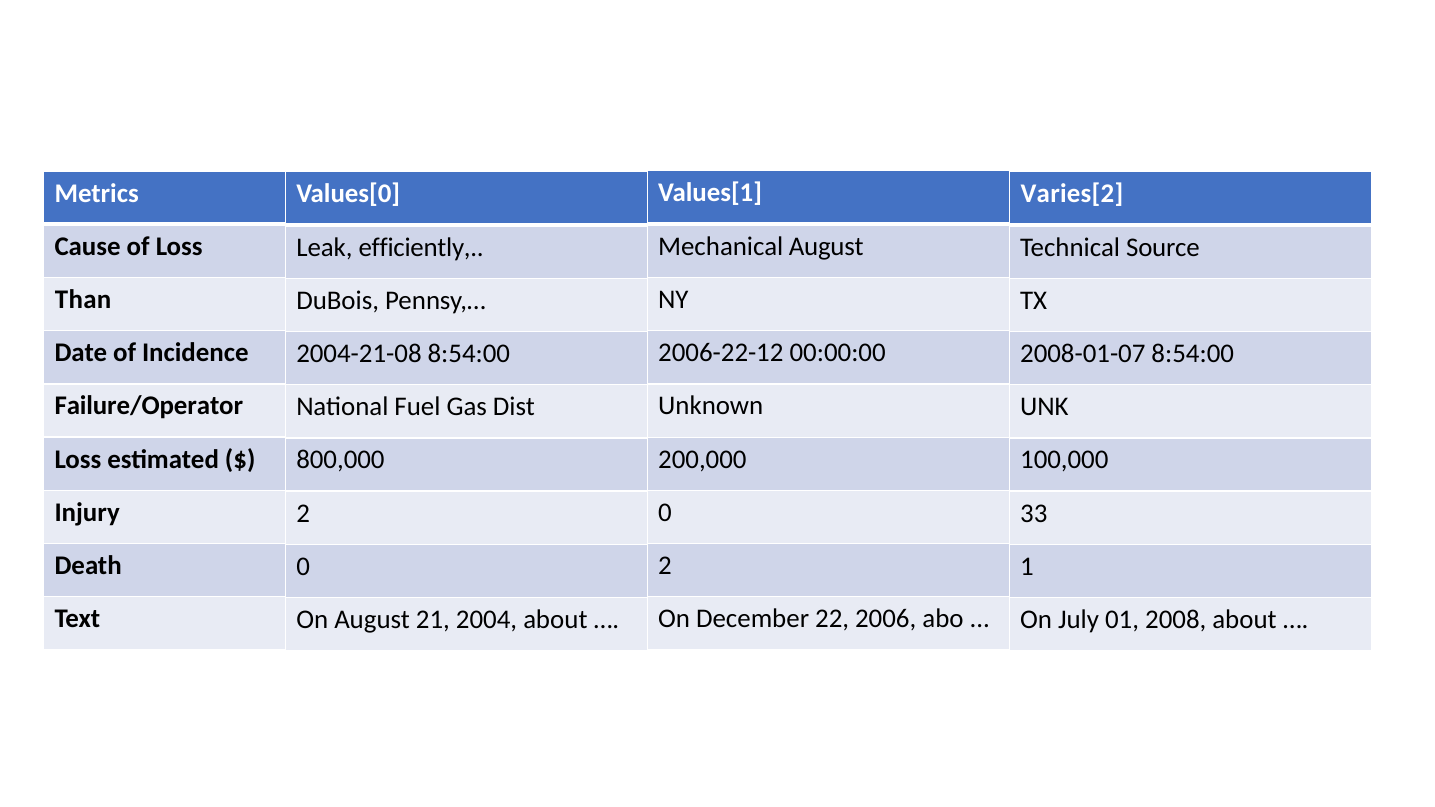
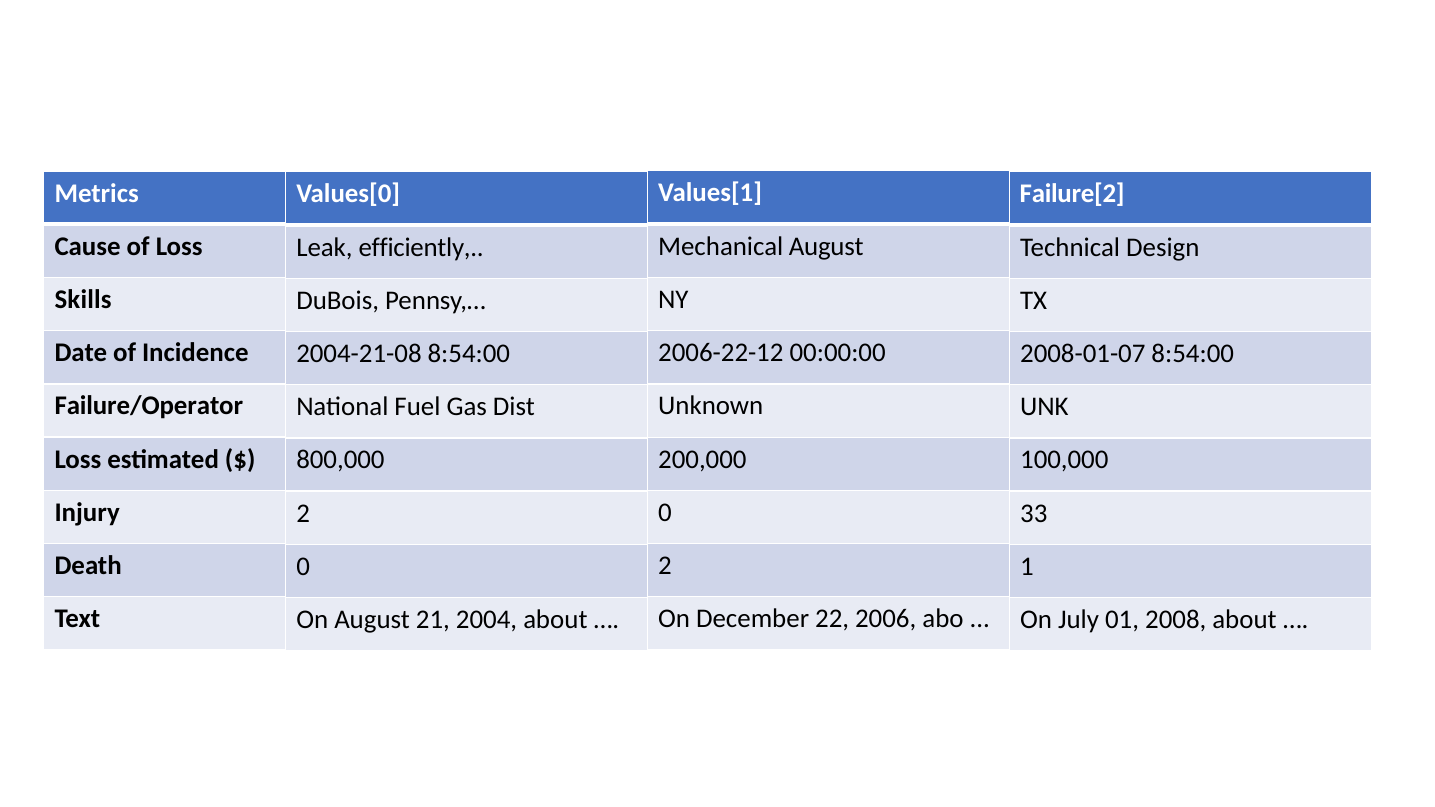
Varies[2: Varies[2 -> Failure[2 (1072, 193)
Source: Source -> Design (1163, 247)
Than: Than -> Skills (83, 300)
